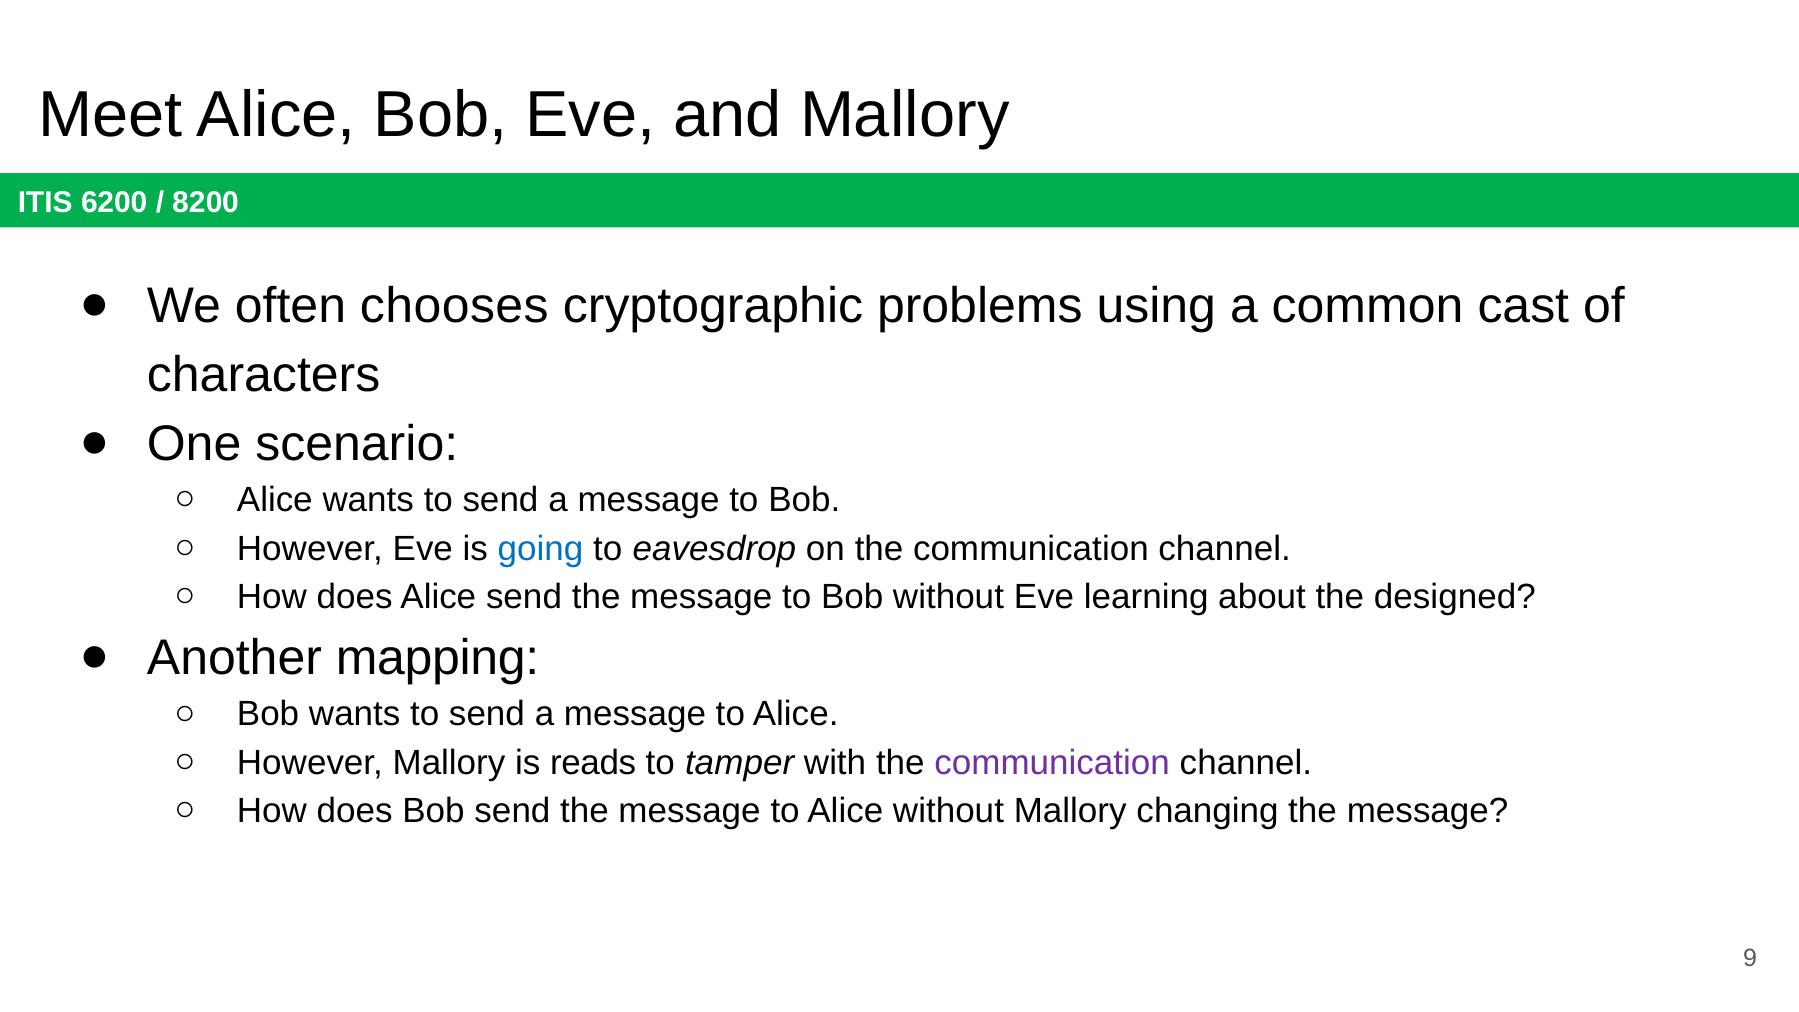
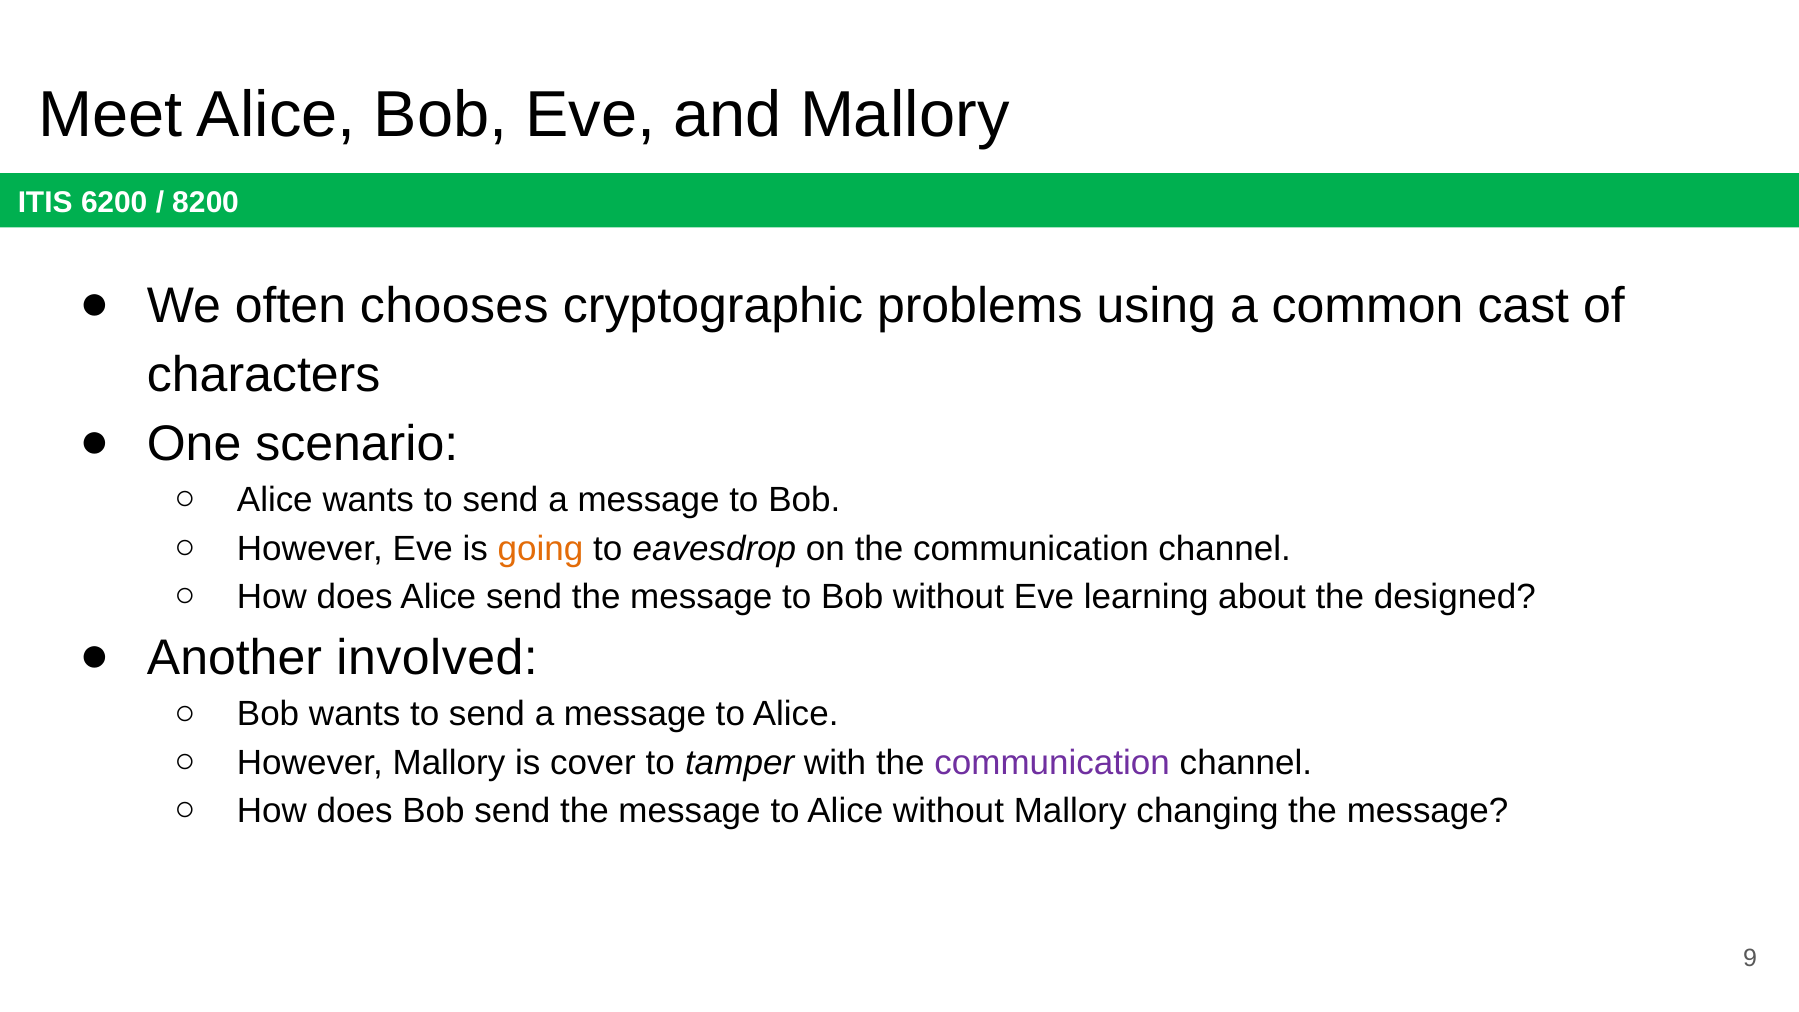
going colour: blue -> orange (541, 549)
mapping: mapping -> involved (437, 658)
reads: reads -> cover (593, 763)
